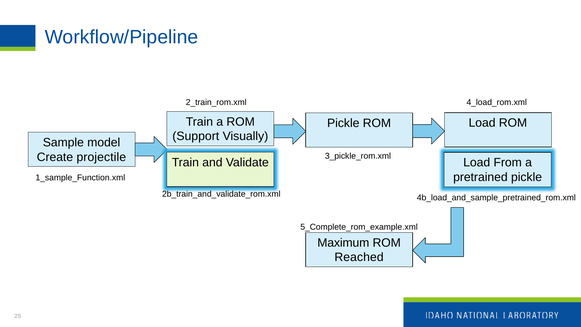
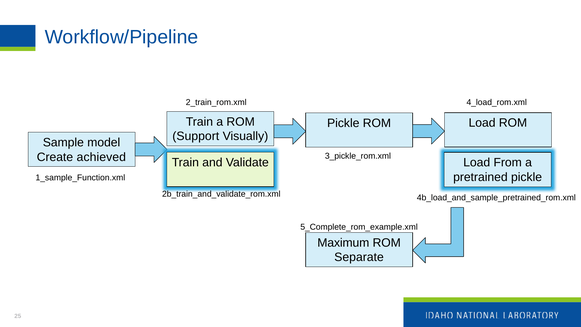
projectile: projectile -> achieved (101, 157)
Reached: Reached -> Separate (359, 257)
